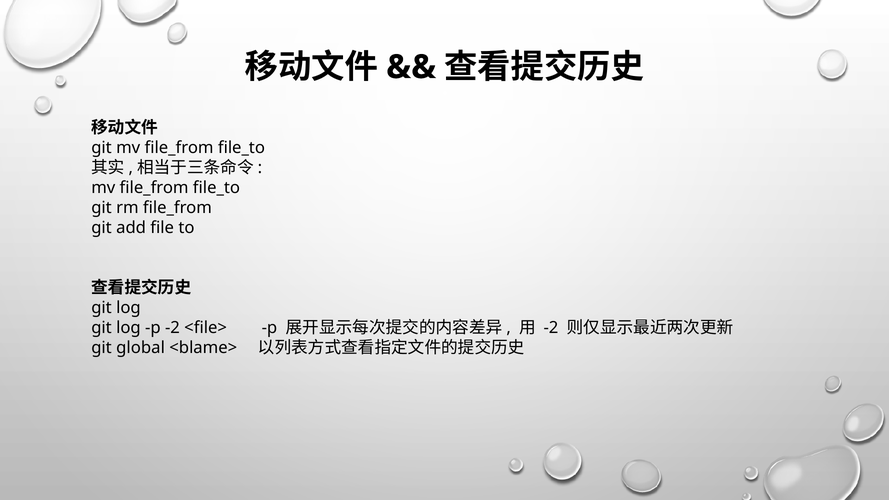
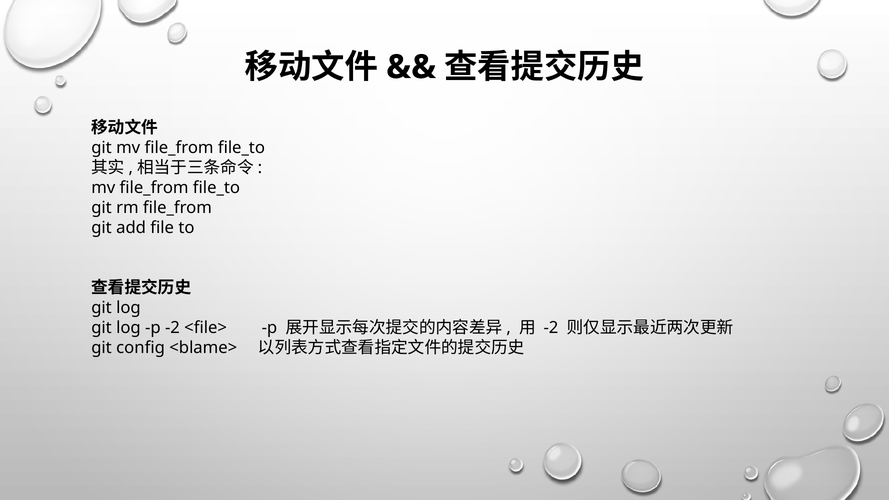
global: global -> config (141, 348)
